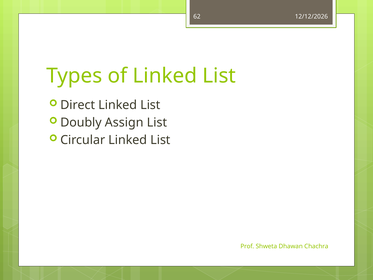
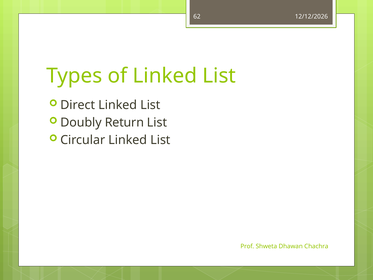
Assign: Assign -> Return (124, 122)
